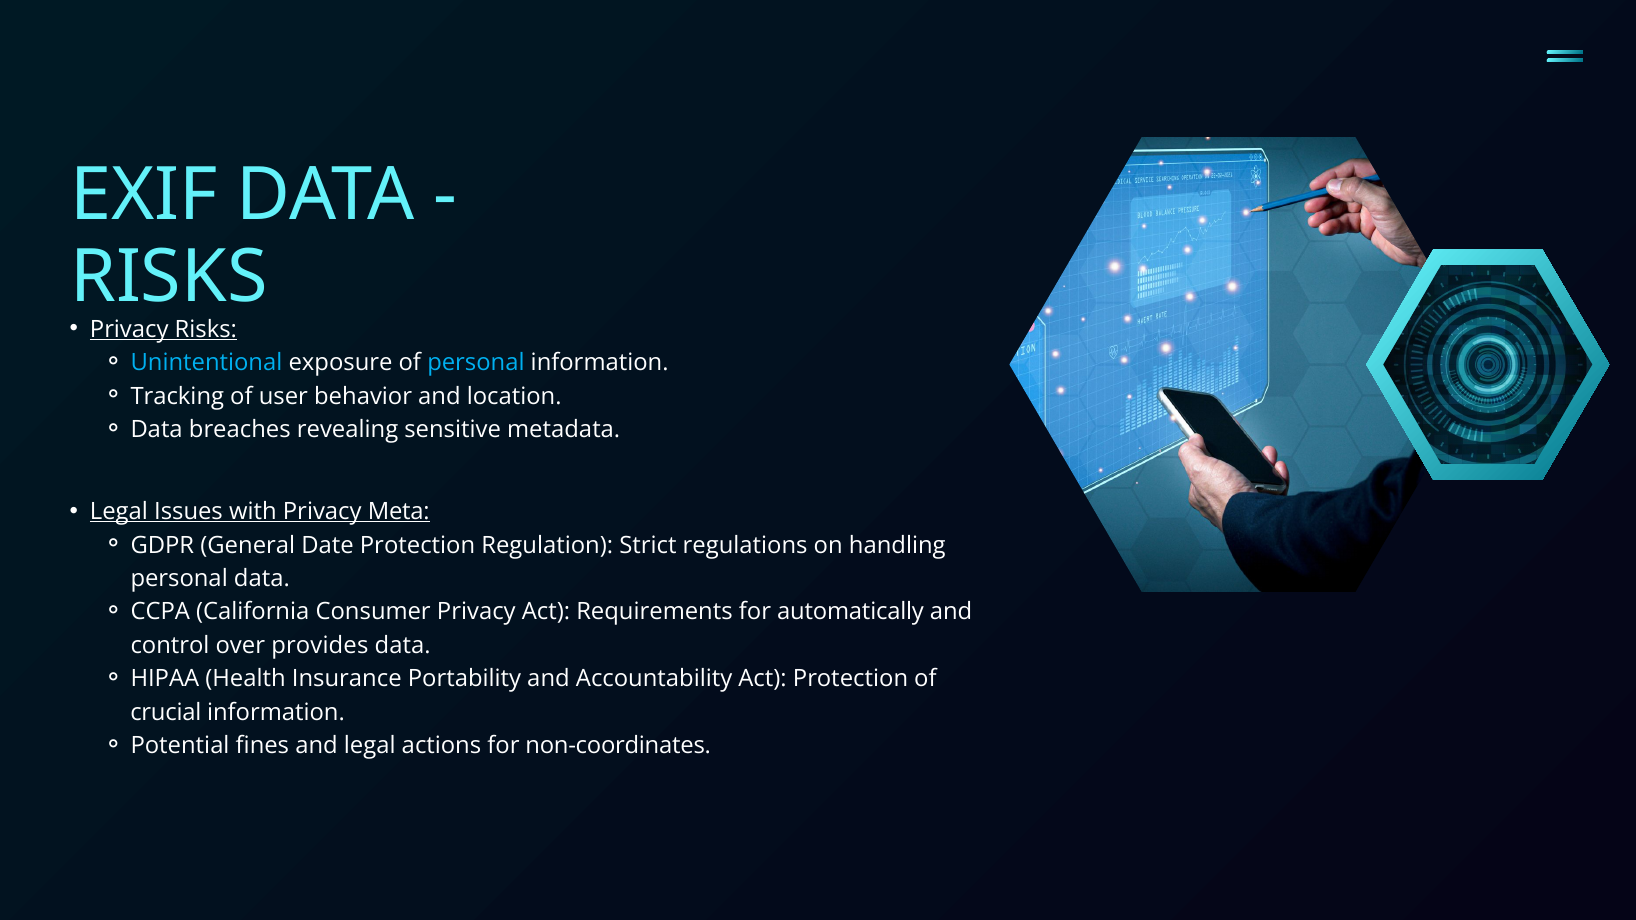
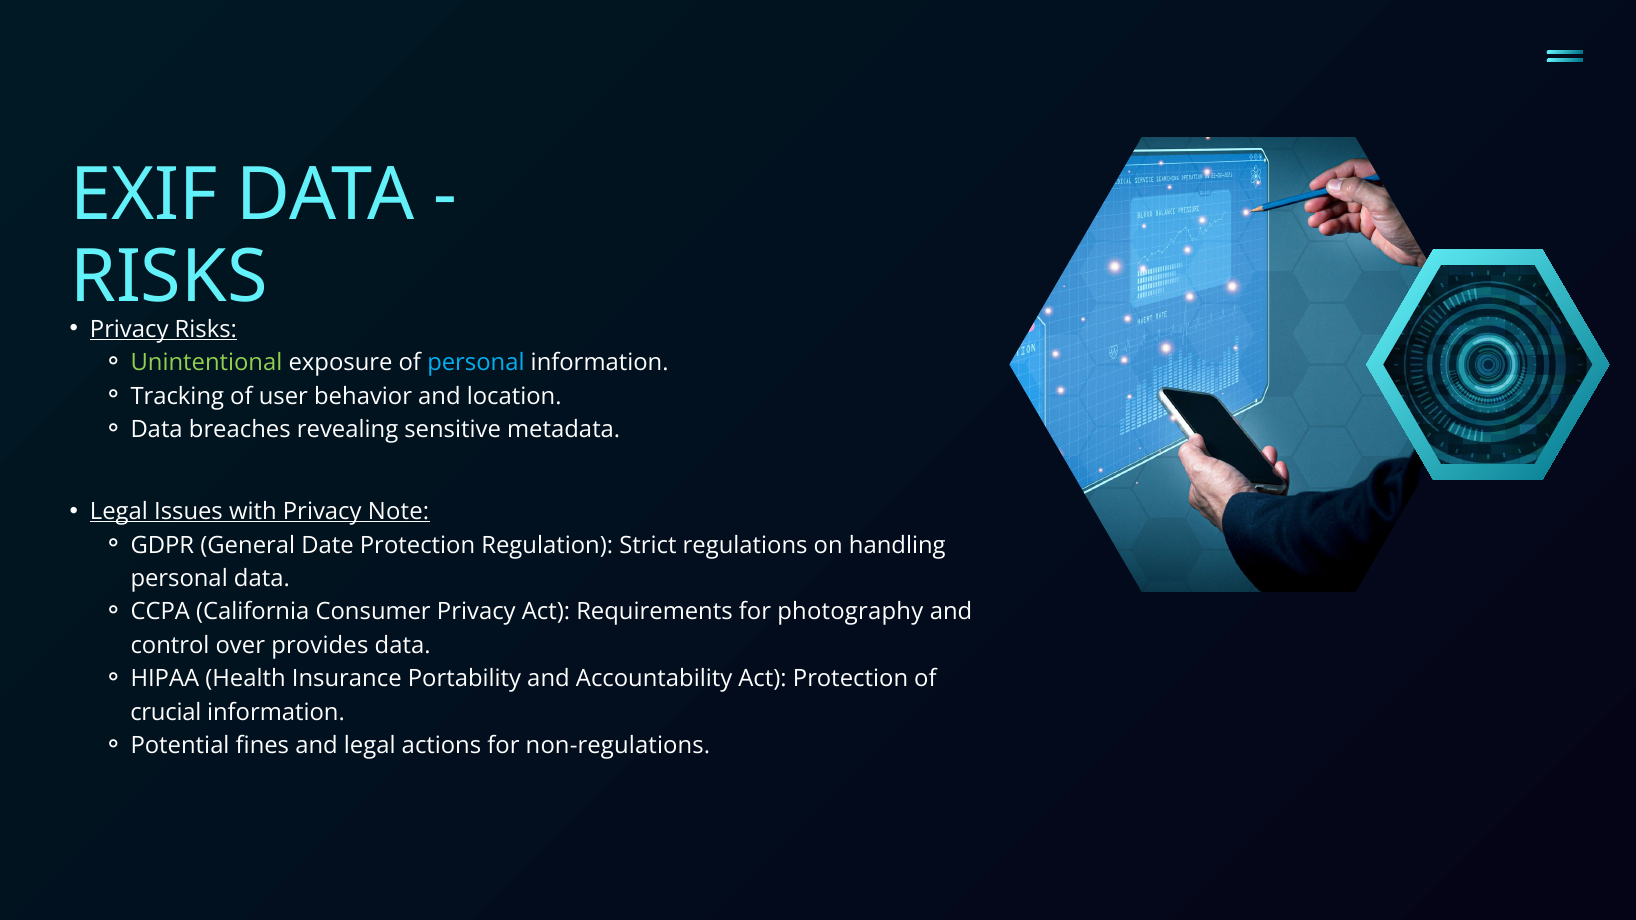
Unintentional colour: light blue -> light green (206, 363)
Meta: Meta -> Note (399, 512)
automatically: automatically -> photography (850, 612)
non-coordinates: non-coordinates -> non-regulations (618, 746)
